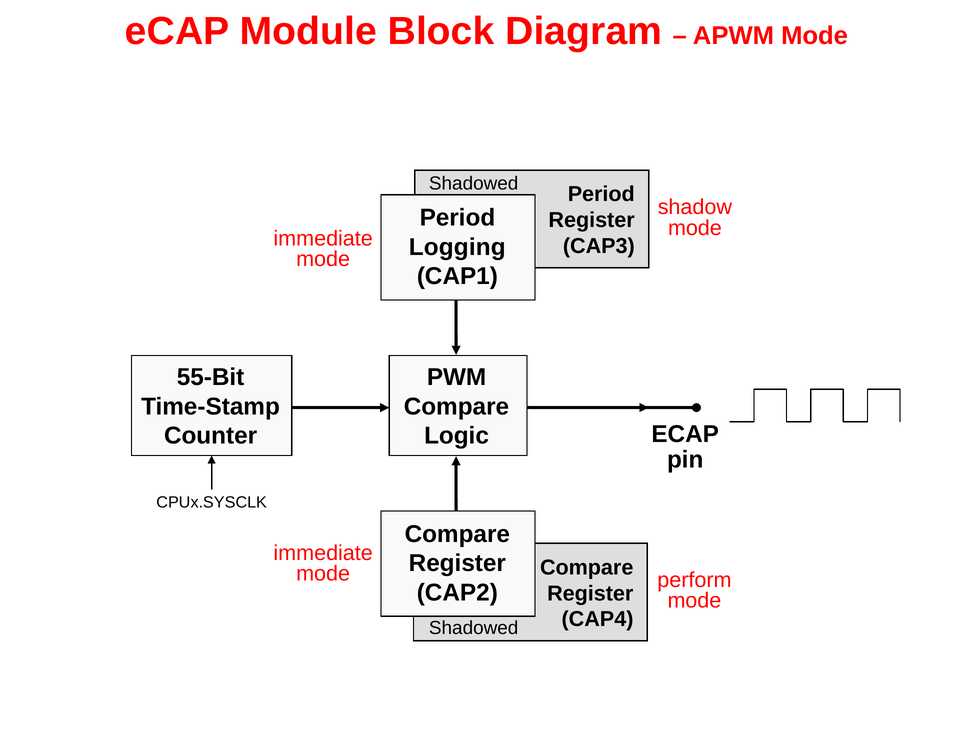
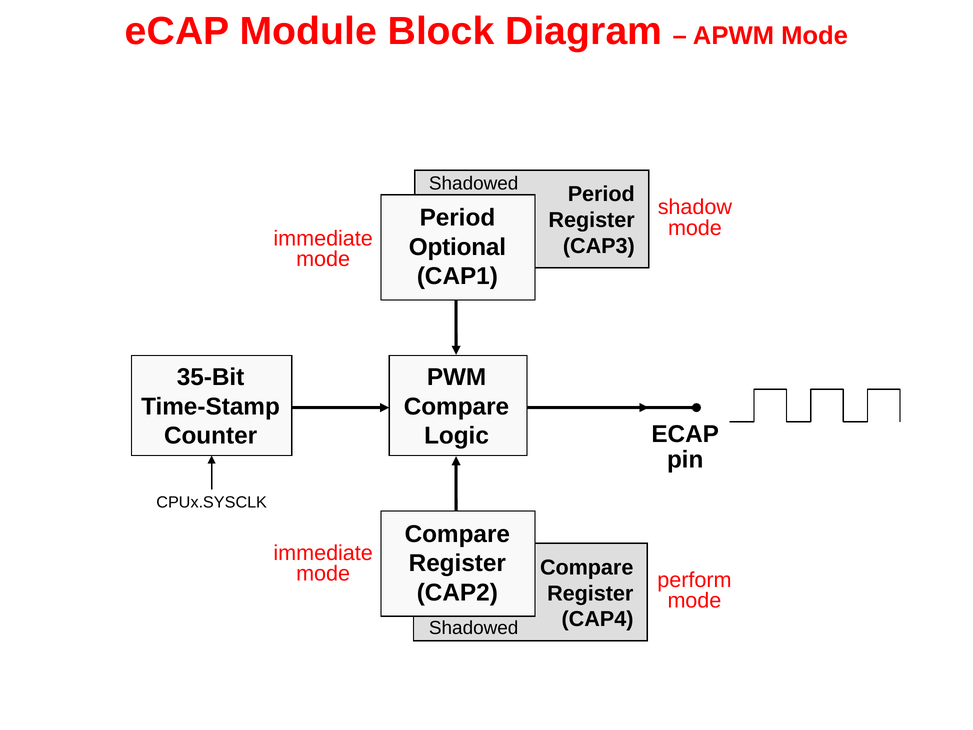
Logging: Logging -> Optional (457, 247)
55-Bit: 55-Bit -> 35-Bit (211, 377)
